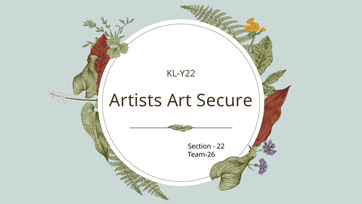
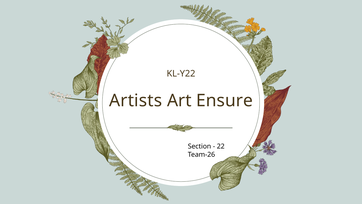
Secure: Secure -> Ensure (224, 100)
